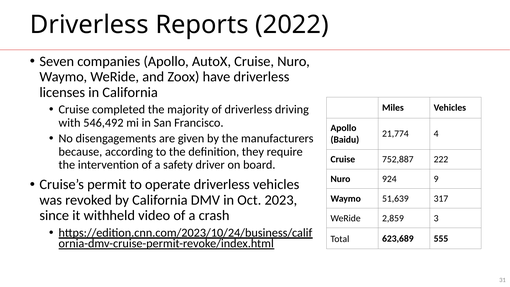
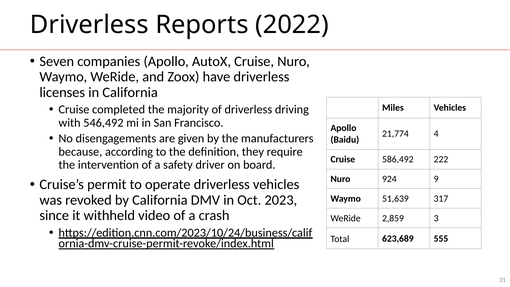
752,887: 752,887 -> 586,492 (398, 159)
